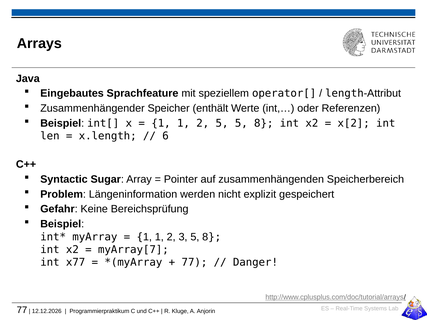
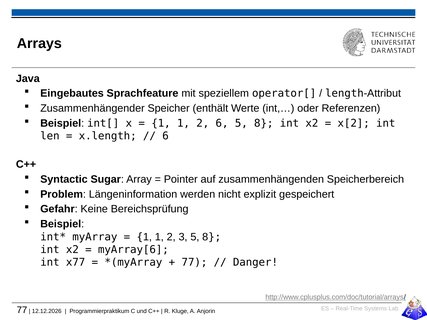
2 5: 5 -> 6 (222, 123)
myArray[7: myArray[7 -> myArray[6 (133, 250)
